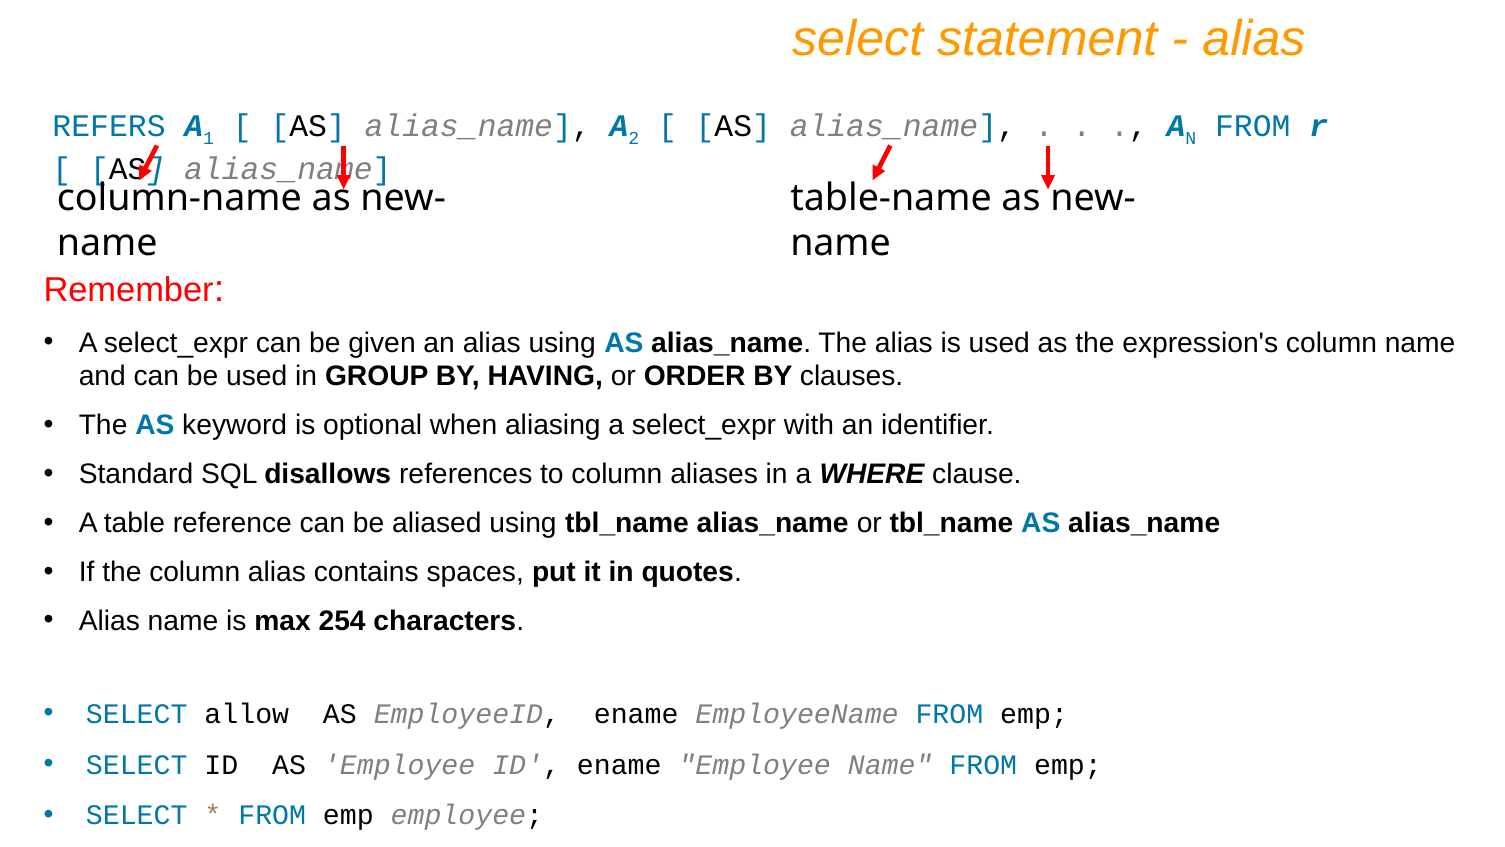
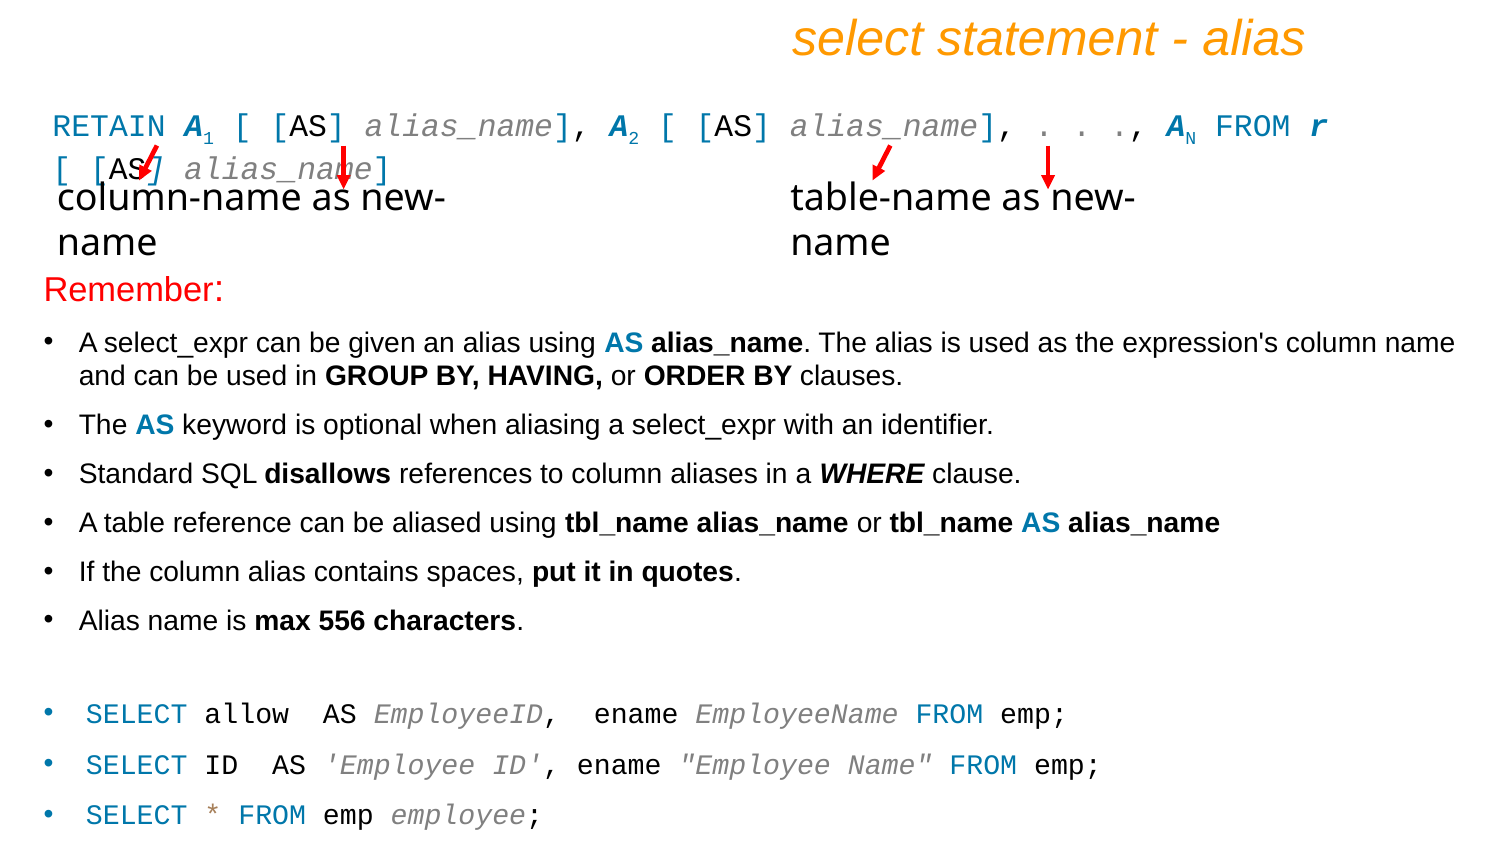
REFERS: REFERS -> RETAIN (109, 126)
254: 254 -> 556 (342, 621)
